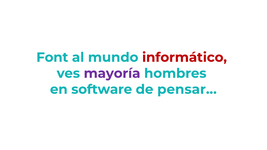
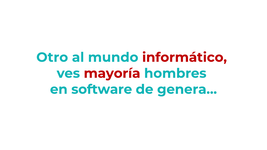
Font: Font -> Otro (52, 57)
mayoría colour: purple -> red (112, 73)
pensar: pensar -> genera (187, 89)
